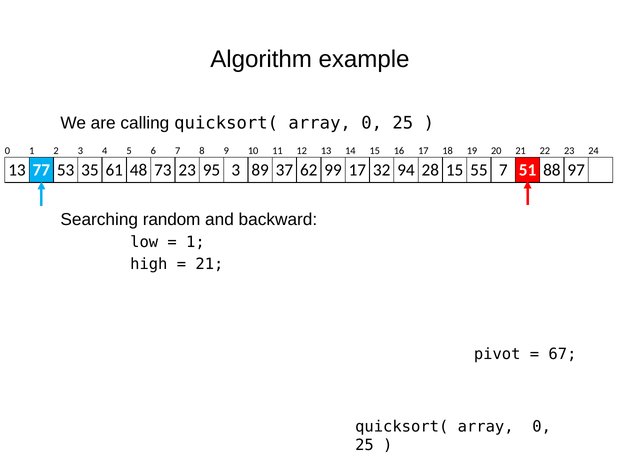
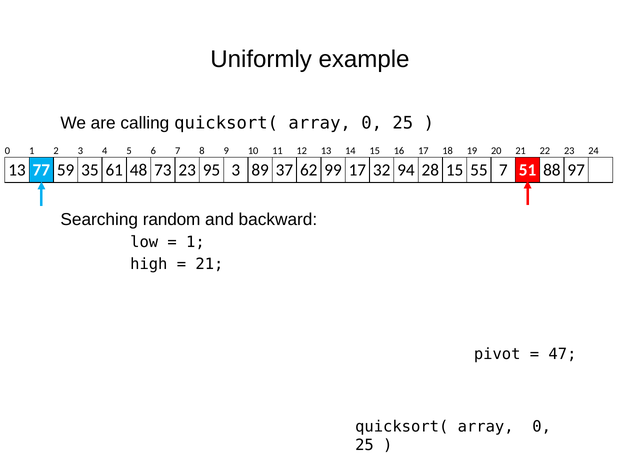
Algorithm: Algorithm -> Uniformly (261, 59)
53: 53 -> 59 (66, 170)
67: 67 -> 47 (562, 354)
